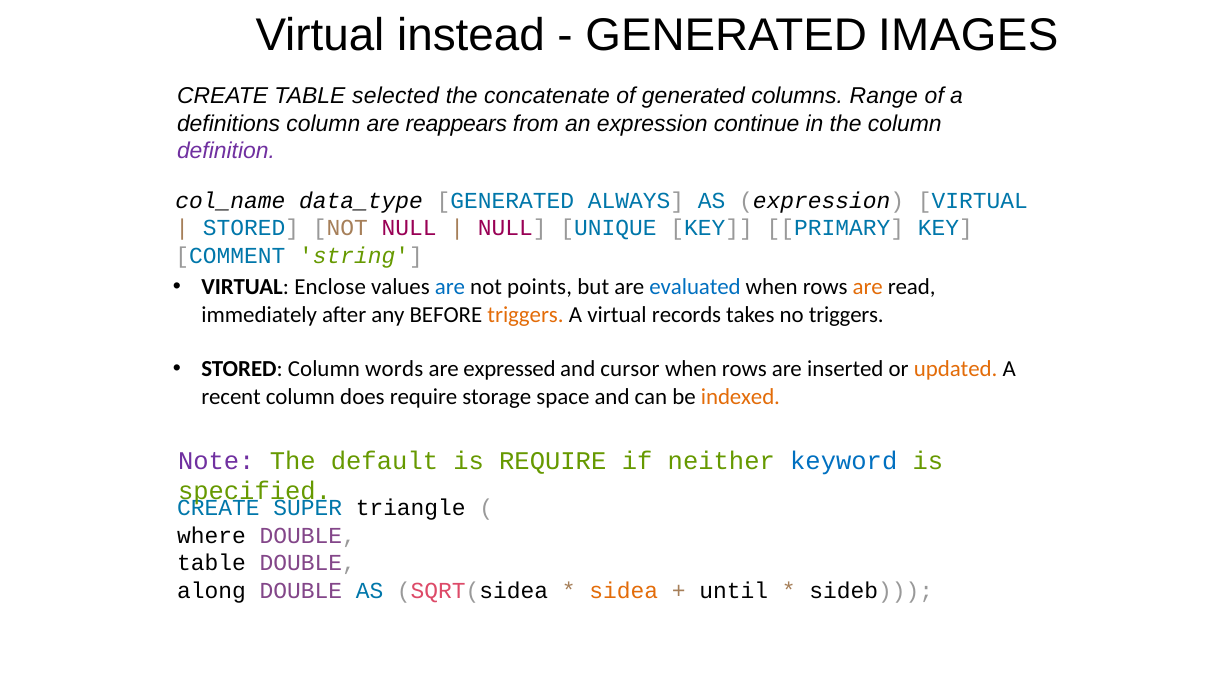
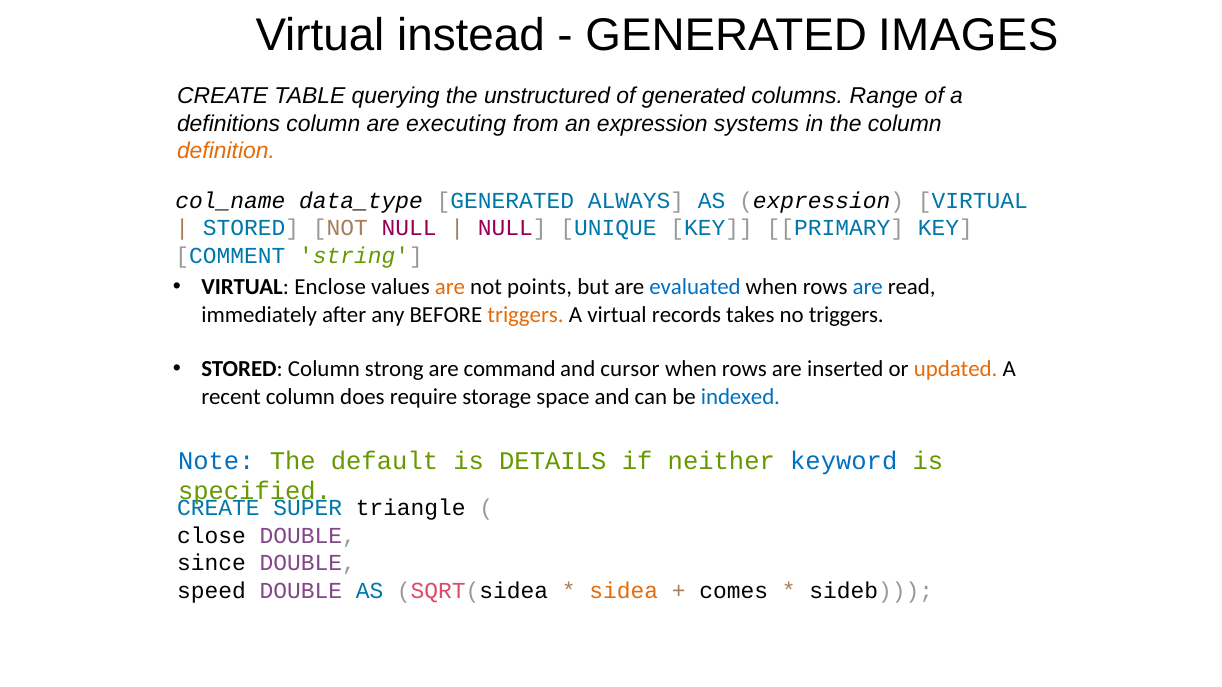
selected: selected -> querying (396, 96)
concatenate: concatenate -> unstructured (547, 96)
reappears: reappears -> executing (456, 124)
continue: continue -> systems (756, 124)
definition colour: purple -> orange (226, 151)
are colour: blue -> orange (450, 287)
are colour: orange -> blue (868, 287)
words: words -> strong (394, 370)
expressed: expressed -> command (510, 370)
indexed colour: orange -> blue (740, 397)
Note colour: purple -> blue (216, 461)
is REQUIRE: REQUIRE -> DETAILS (553, 461)
where: where -> close (211, 536)
table: table -> since (211, 564)
along: along -> speed (211, 591)
until: until -> comes (734, 591)
